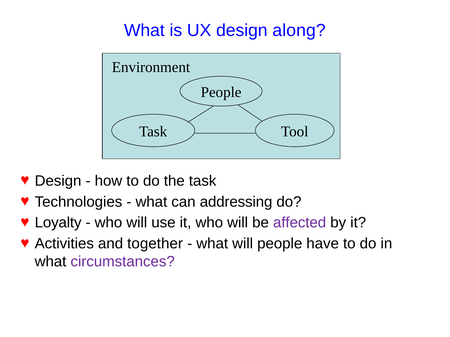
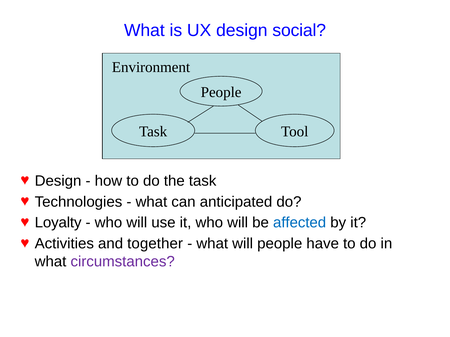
along: along -> social (299, 30)
addressing: addressing -> anticipated (236, 202)
affected colour: purple -> blue (300, 223)
